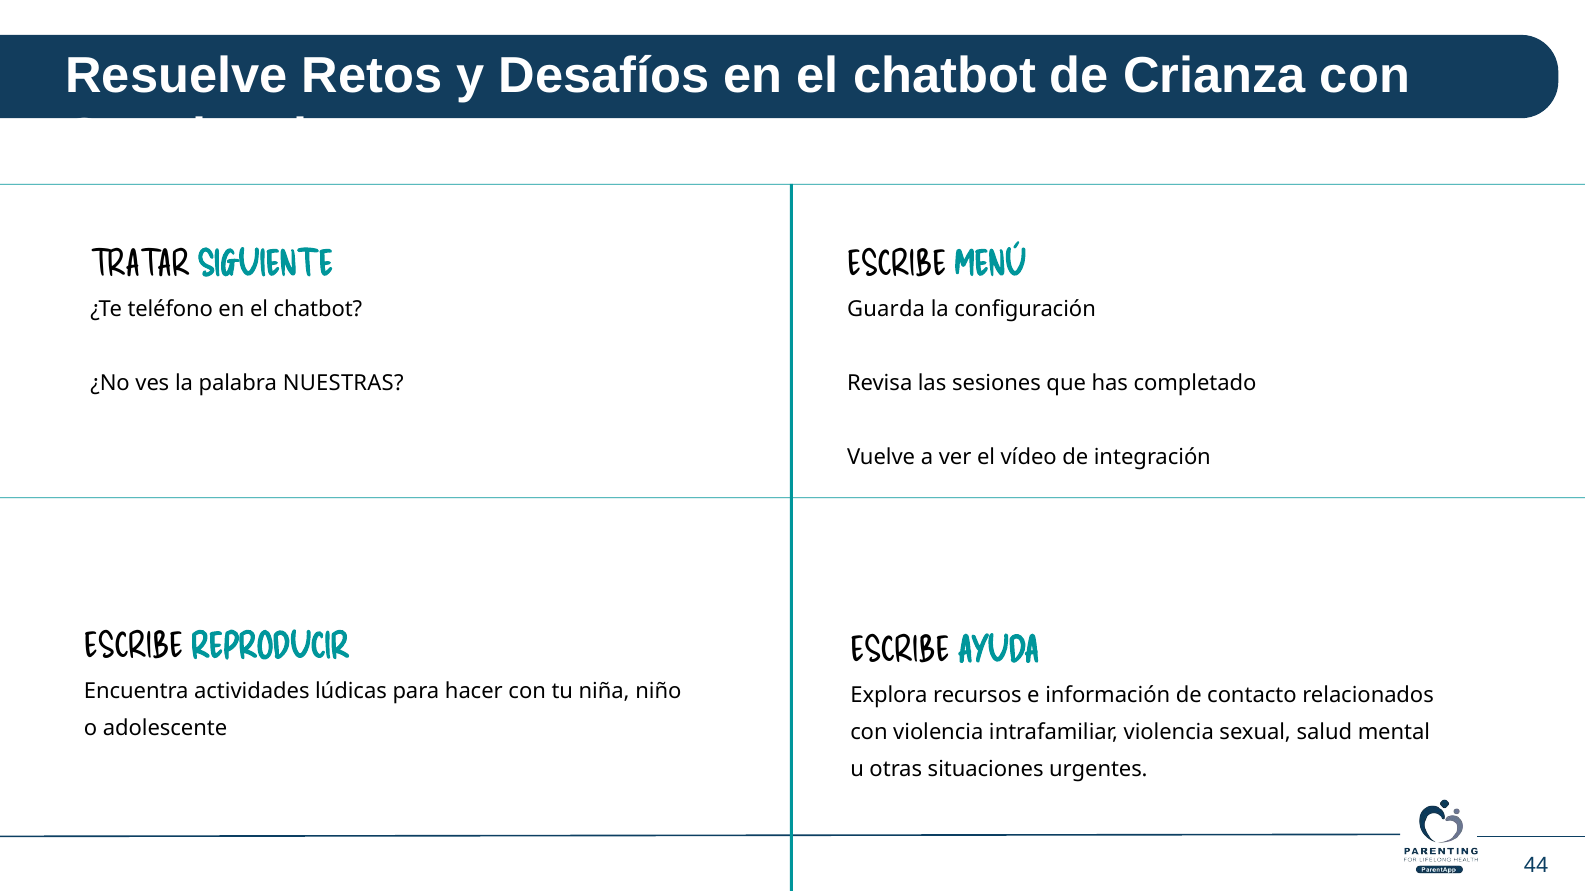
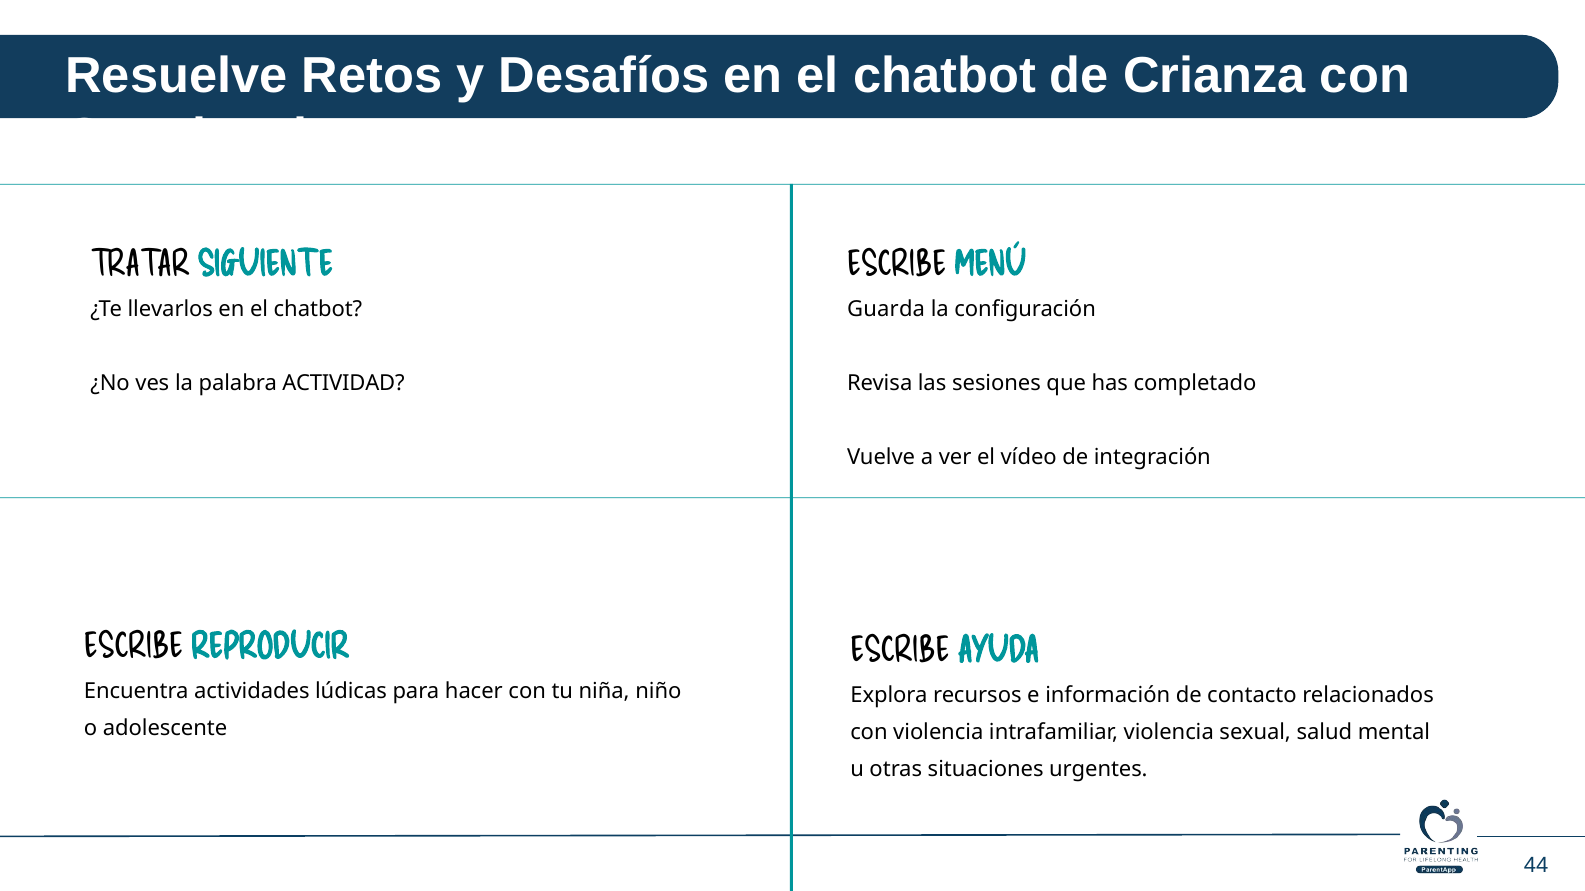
teléfono: teléfono -> llevarlos (170, 310)
NUESTRAS: NUESTRAS -> ACTIVIDAD (343, 384)
